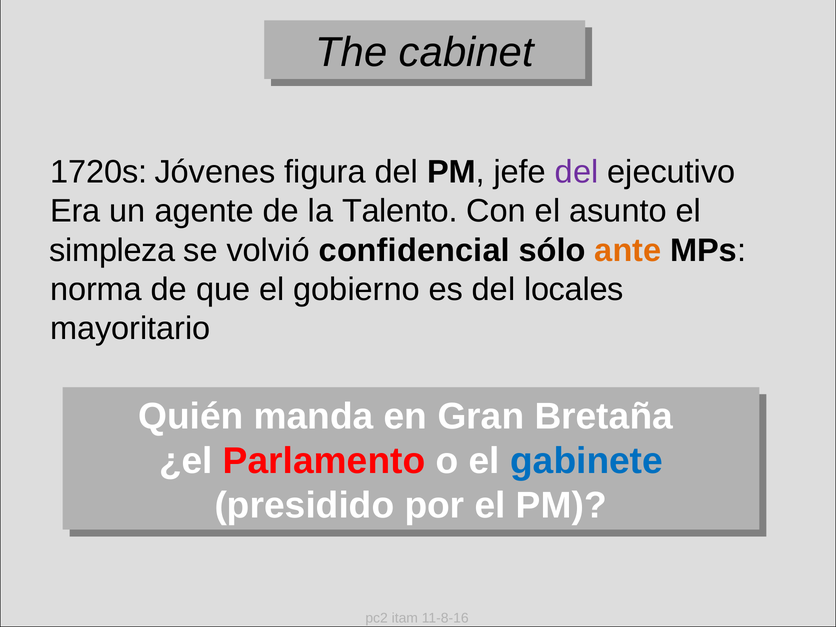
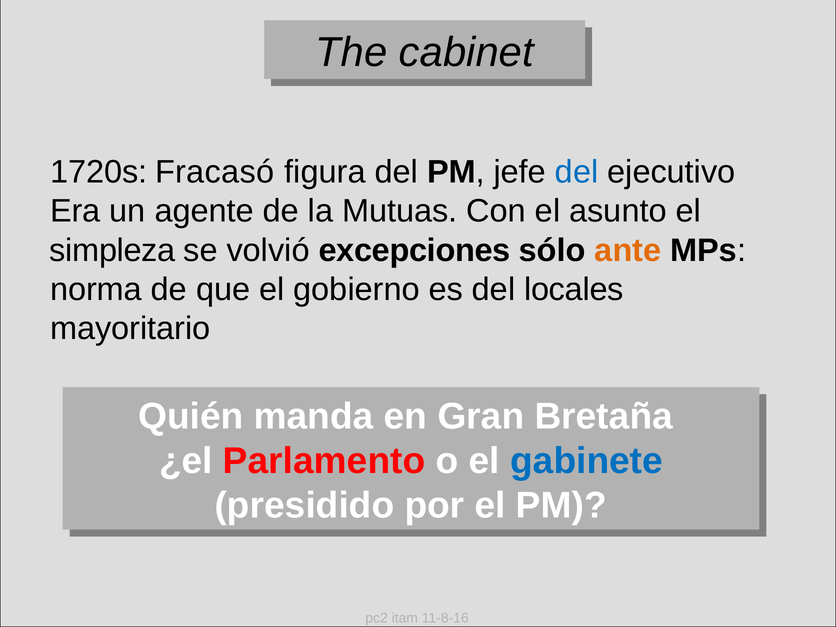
Jóvenes: Jóvenes -> Fracasó (215, 172)
del colour: purple -> blue (577, 172)
Talento: Talento -> Mutuas (400, 211)
confidencial: confidencial -> excepciones (415, 250)
